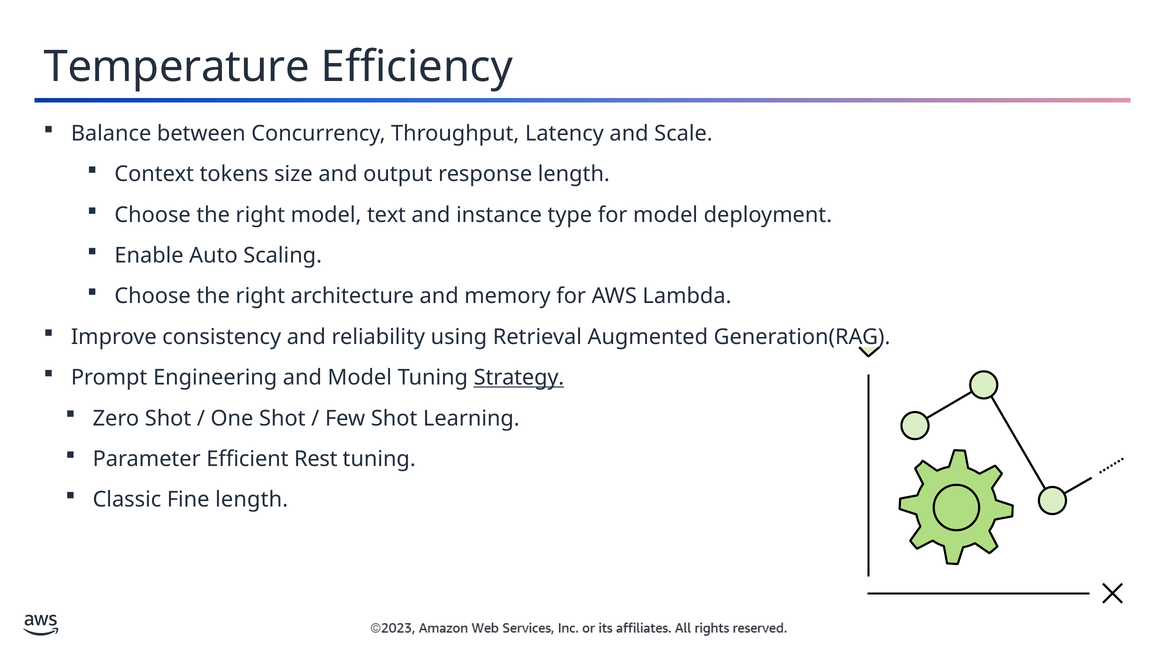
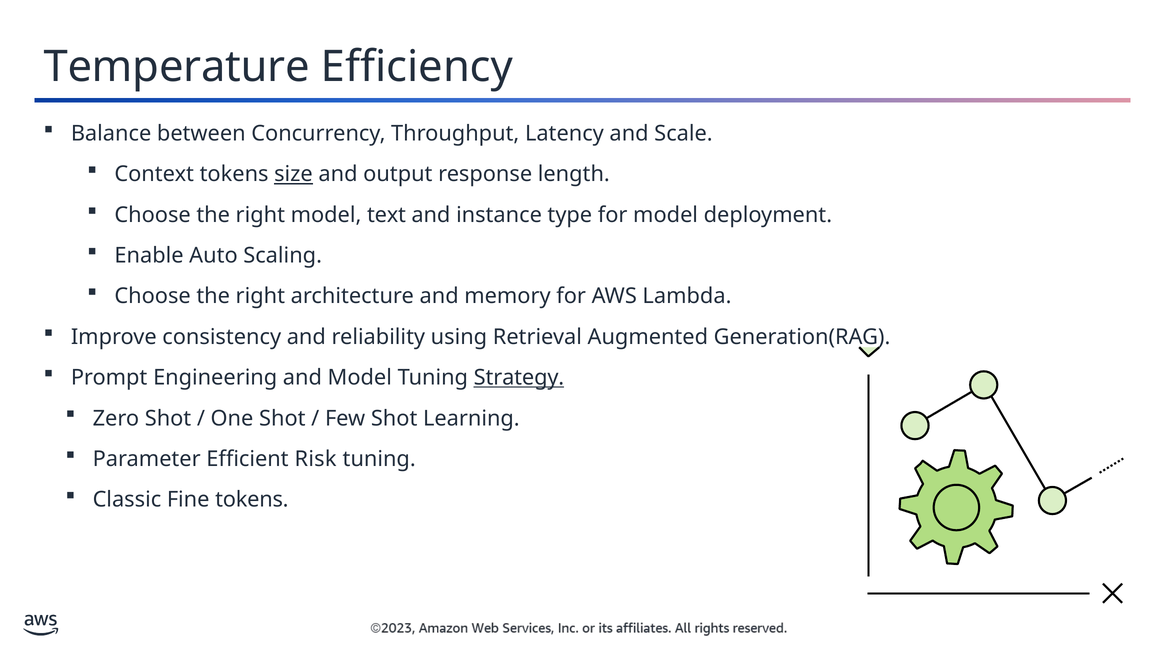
size underline: none -> present (293, 174)
Rest: Rest -> Risk (316, 459)
Fine length: length -> tokens (252, 500)
